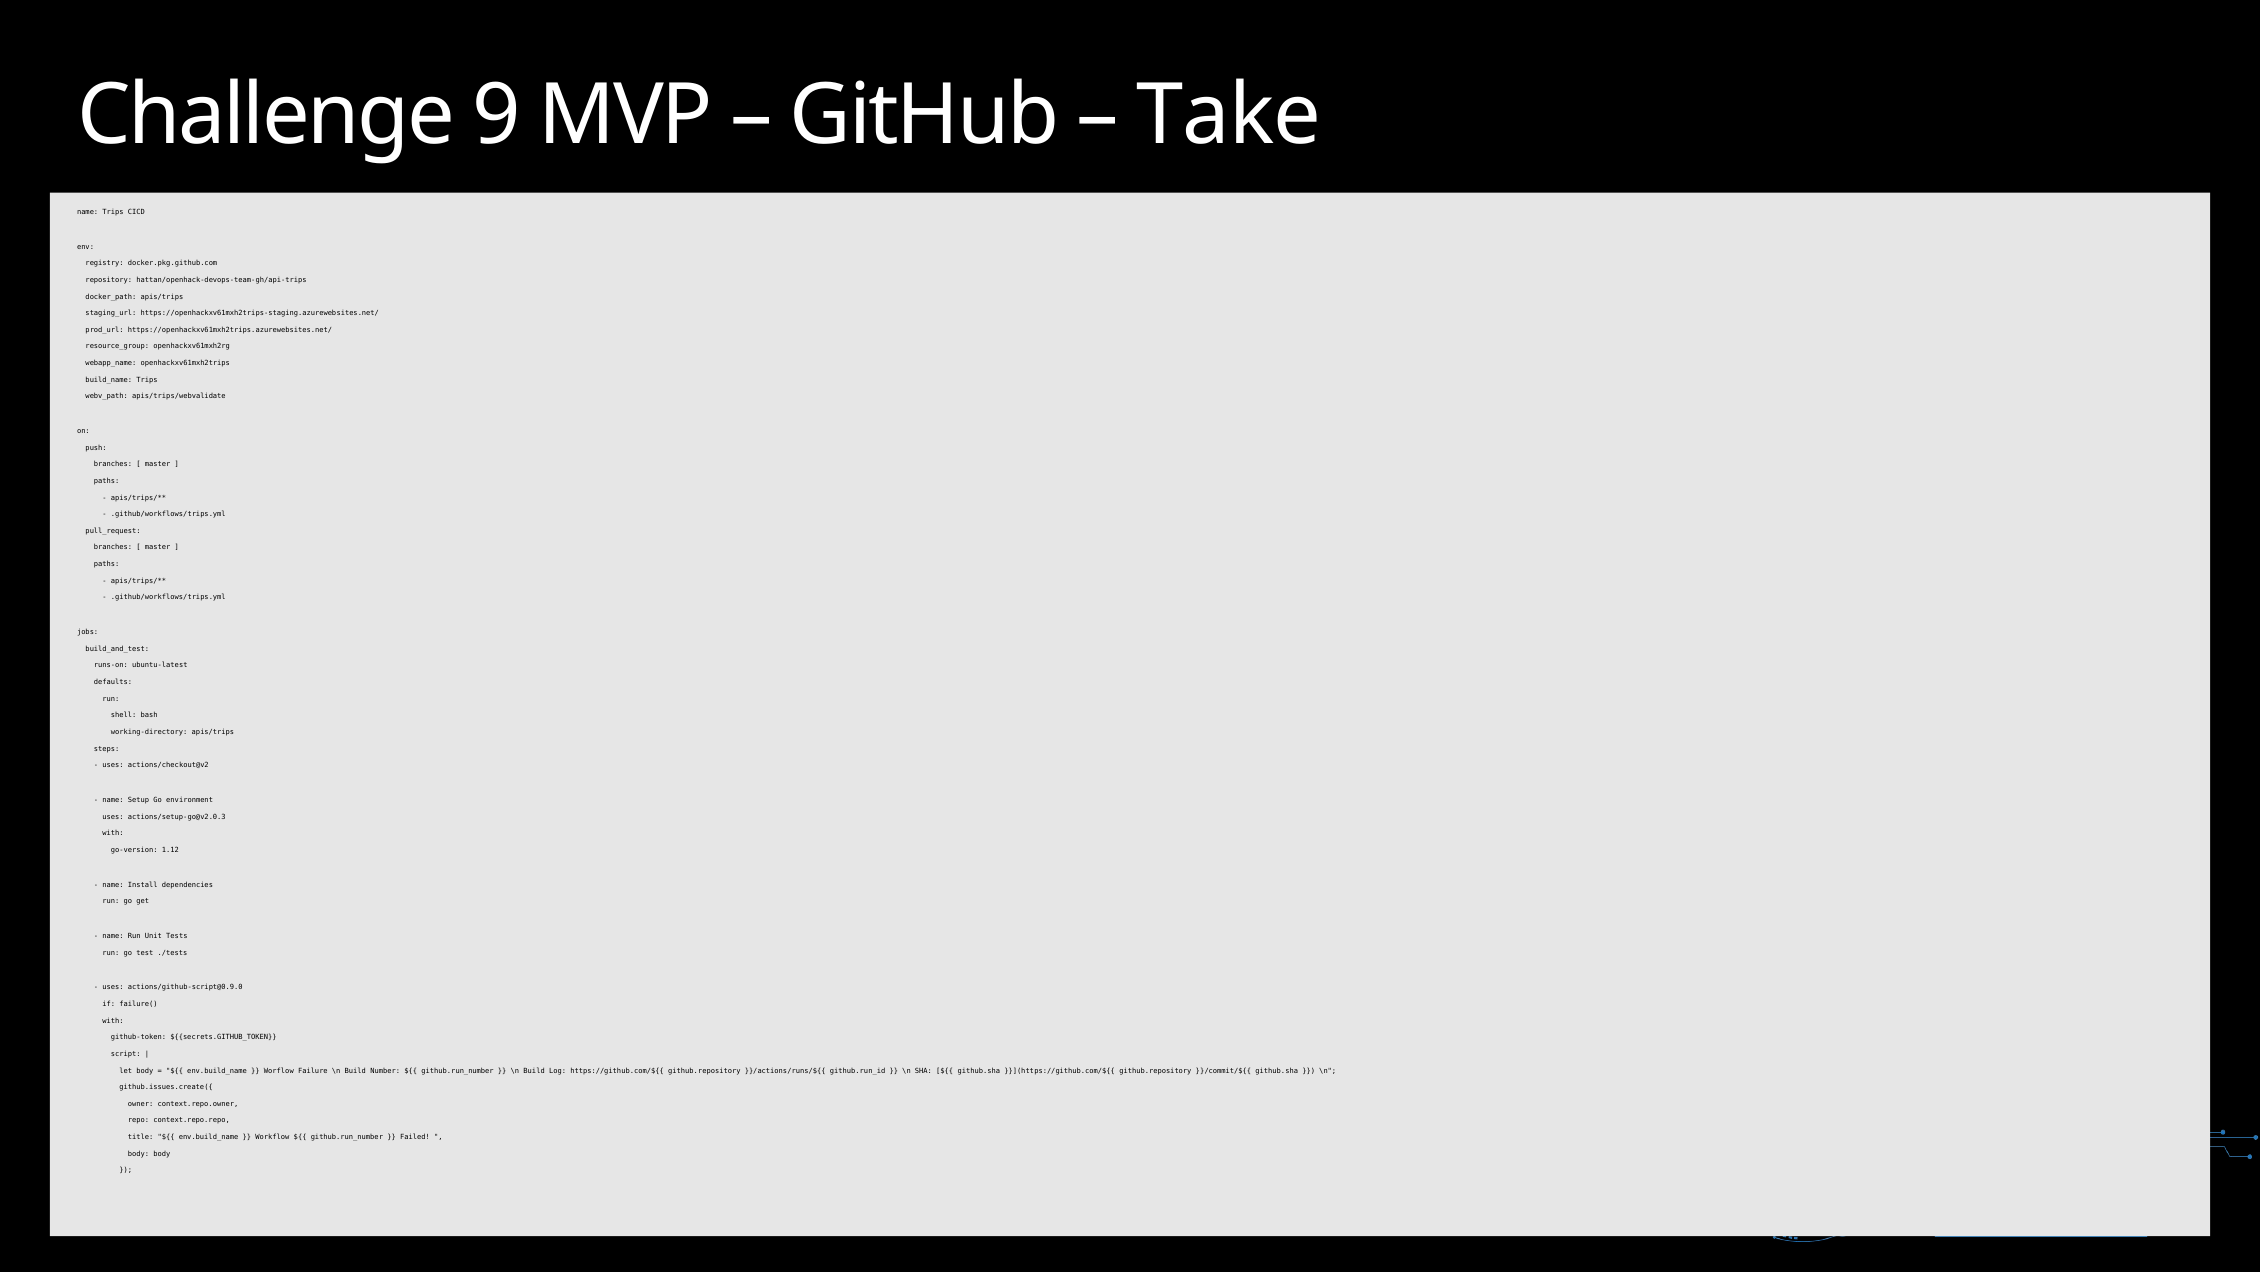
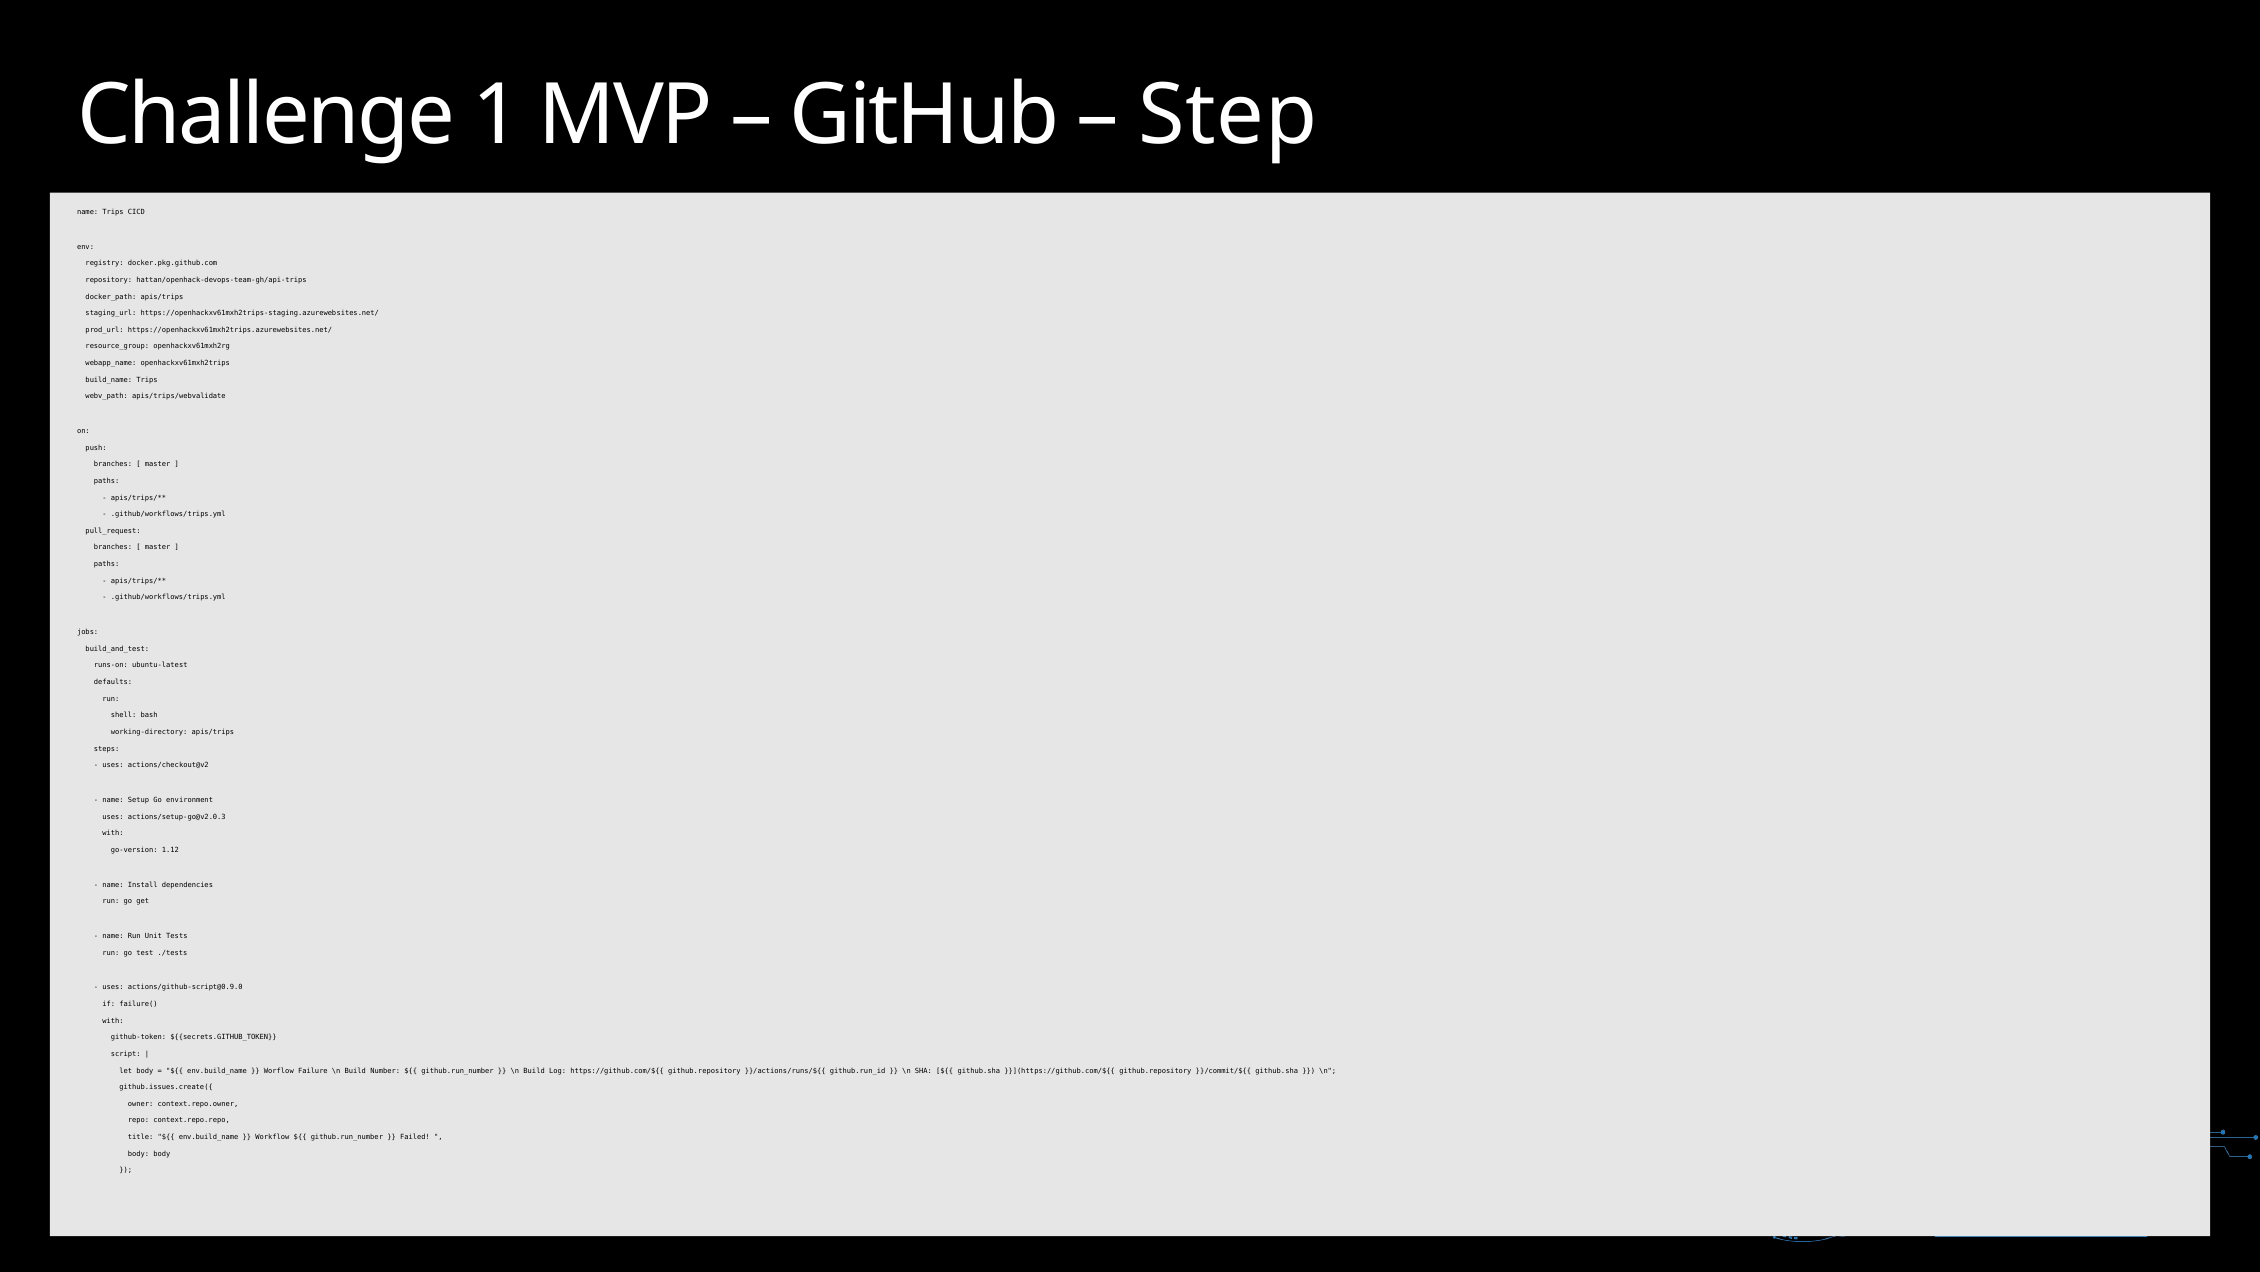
9: 9 -> 1 (497, 116)
Take: Take -> Step (1228, 116)
